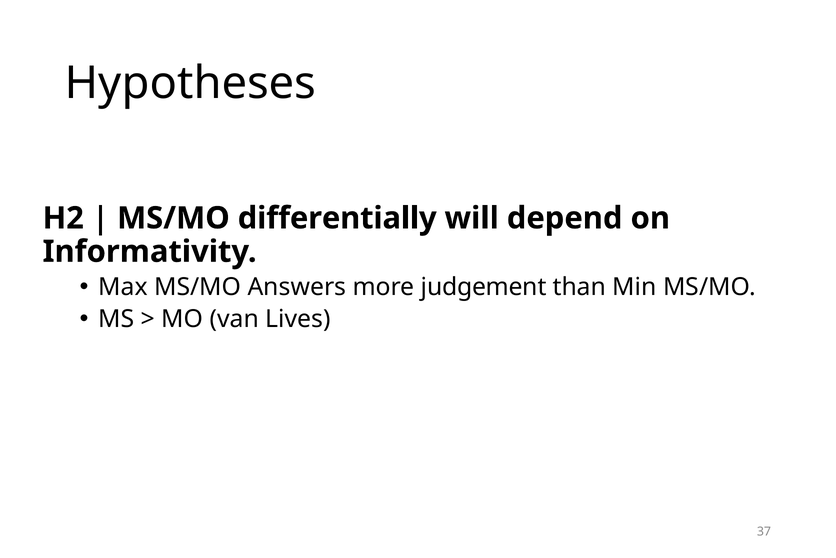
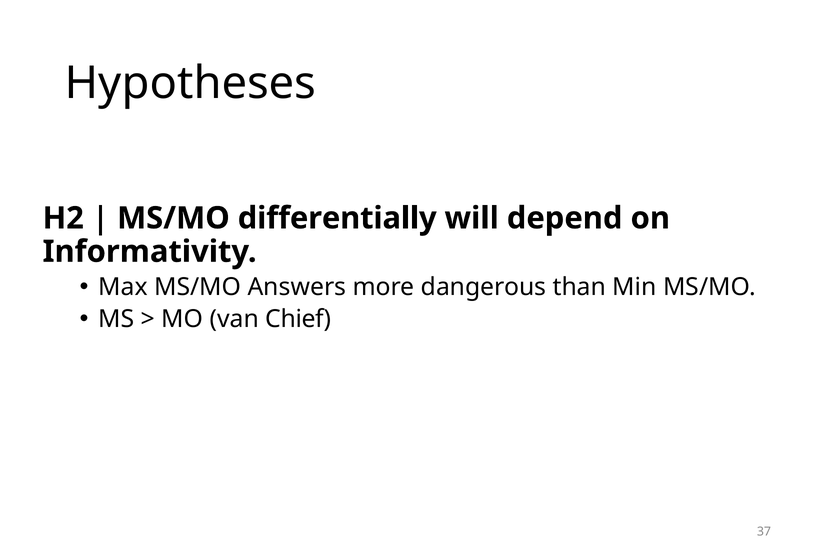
judgement: judgement -> dangerous (484, 287)
Lives: Lives -> Chief (298, 319)
